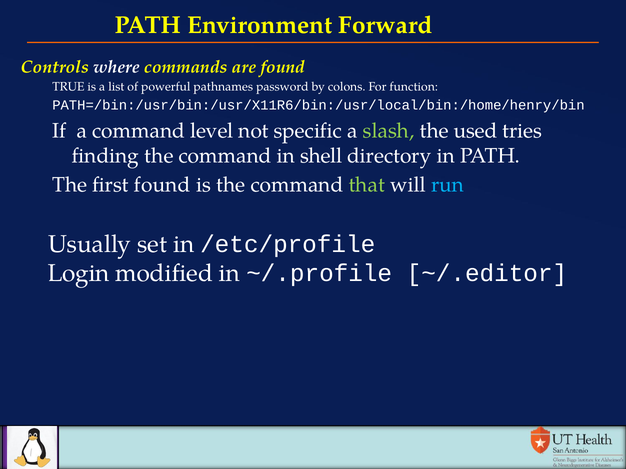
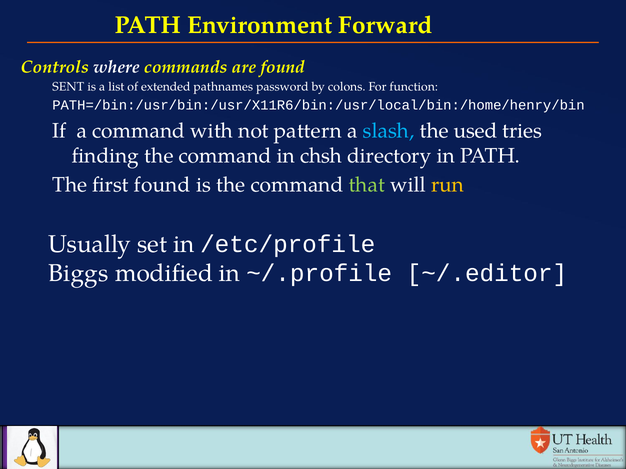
TRUE: TRUE -> SENT (68, 87)
powerful: powerful -> extended (166, 87)
level: level -> with (212, 131)
specific: specific -> pattern (308, 131)
slash colour: light green -> light blue (389, 131)
shell: shell -> chsh (321, 156)
run colour: light blue -> yellow (448, 185)
Login: Login -> Biggs (78, 273)
